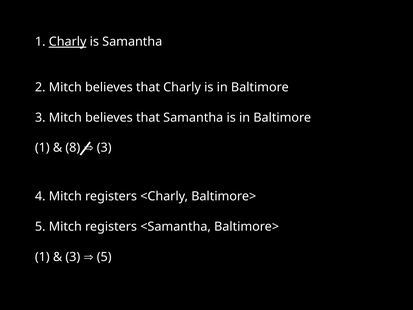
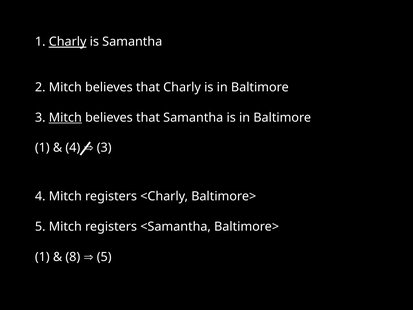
Mitch underline: none -> present (65, 117)
8: 8 -> 4 (73, 148)
3: 3 -> 8 (73, 257)
